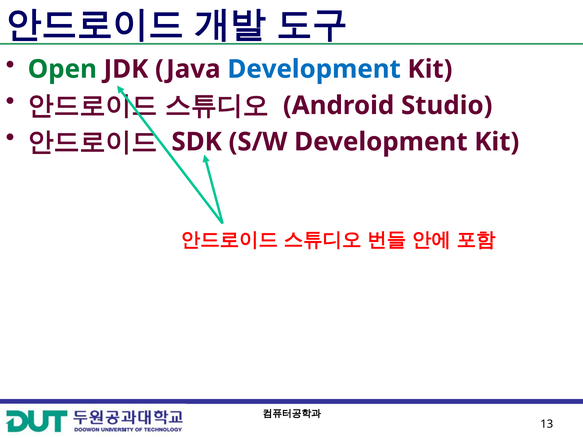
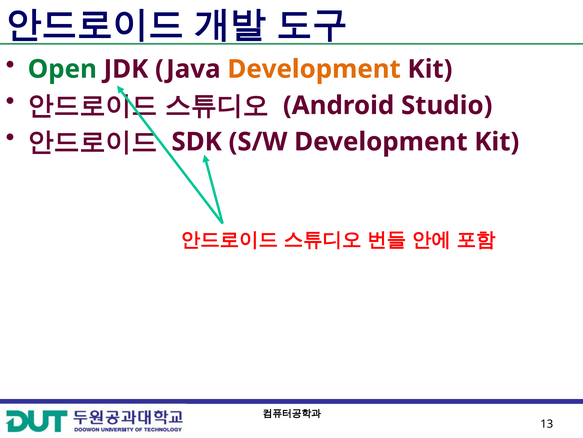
Development colour: blue -> orange (314, 69)
